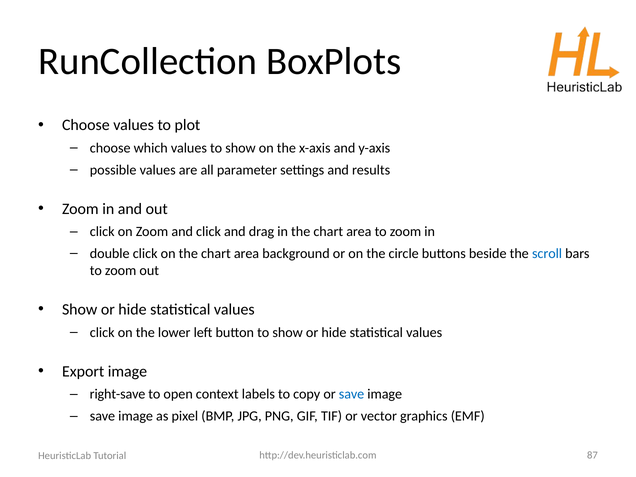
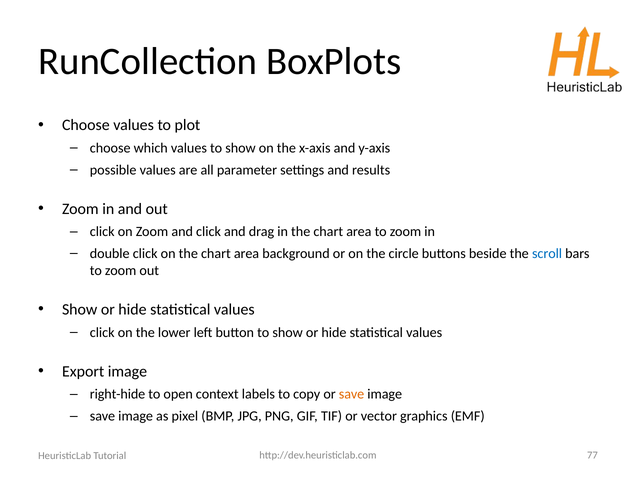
right-save: right-save -> right-hide (118, 394)
save colour: blue -> orange (352, 394)
87: 87 -> 77 (592, 455)
